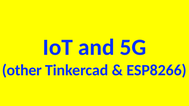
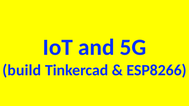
other: other -> build (22, 70)
